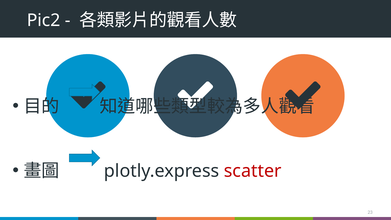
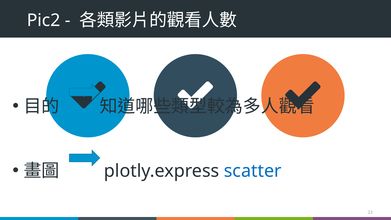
scatter colour: red -> blue (253, 171)
